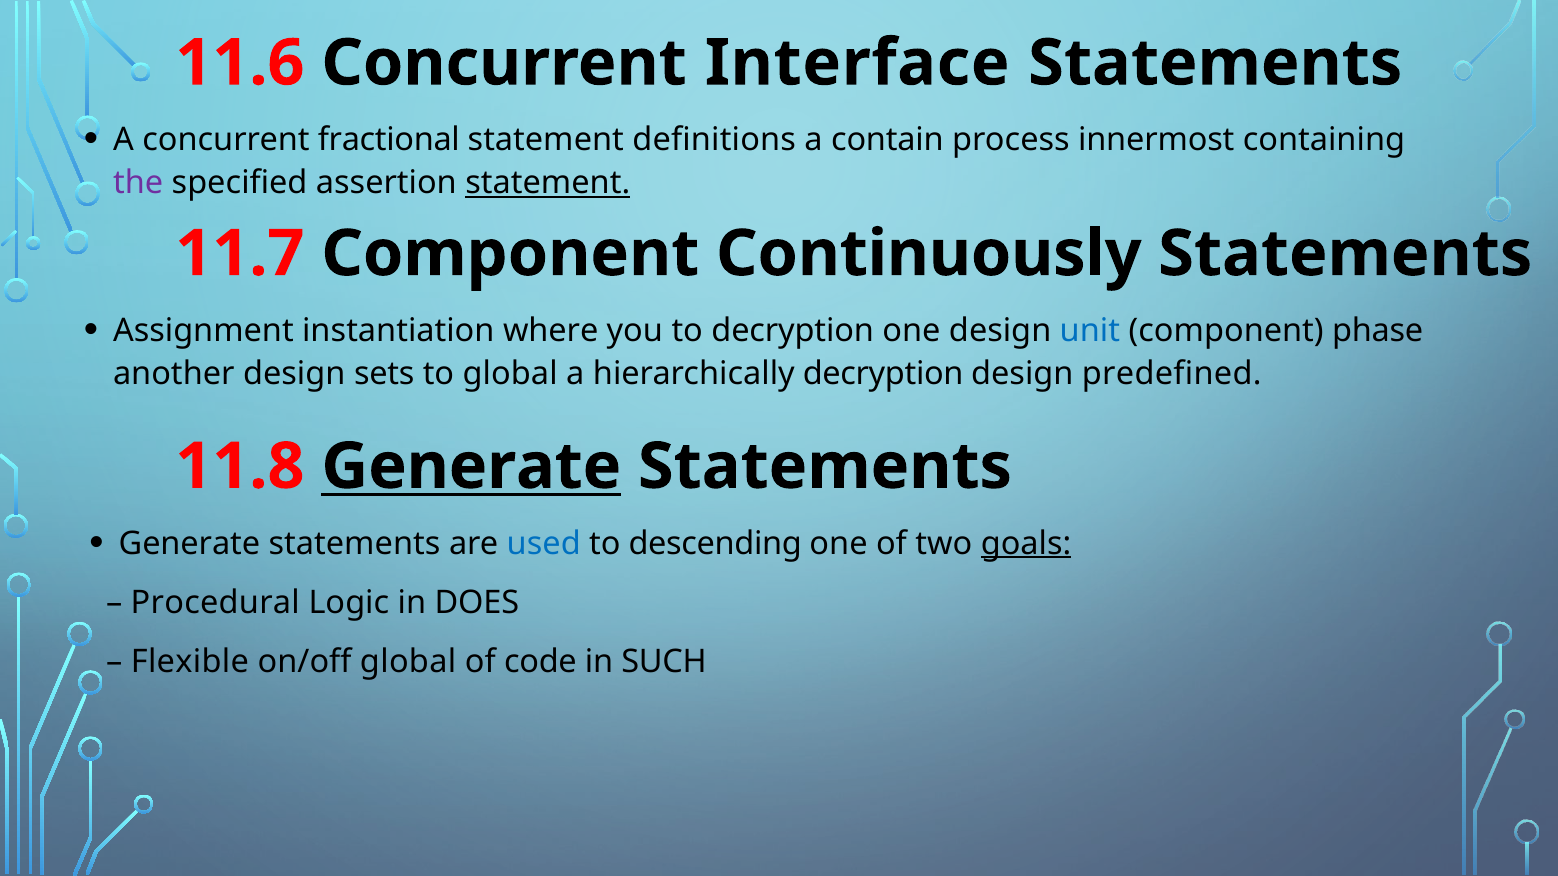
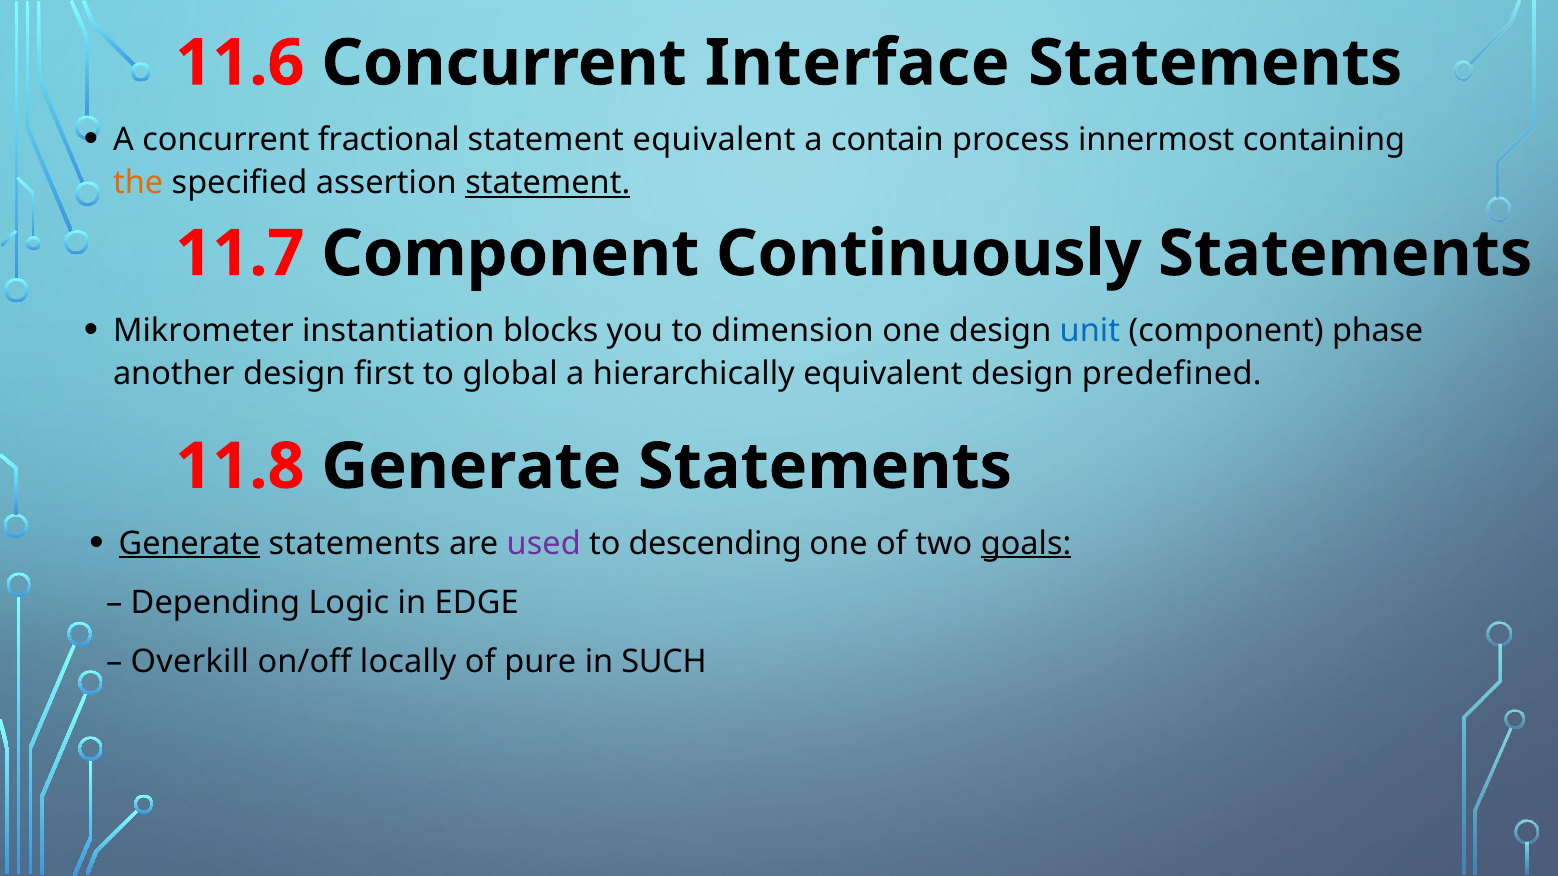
statement definitions: definitions -> equivalent (714, 140)
the colour: purple -> orange (138, 183)
Assignment: Assignment -> Mikrometer (203, 331)
where: where -> blocks (551, 331)
to decryption: decryption -> dimension (793, 331)
sets: sets -> first (384, 374)
hierarchically decryption: decryption -> equivalent (883, 374)
Generate underline: present -> none (471, 467)
Generate underline: none -> present (189, 544)
used colour: blue -> purple (544, 544)
Procedural: Procedural -> Depending (215, 603)
DOES: DOES -> EDGE (477, 603)
Flexible: Flexible -> Overkill (190, 662)
on/off global: global -> locally (408, 662)
code: code -> pure (540, 662)
